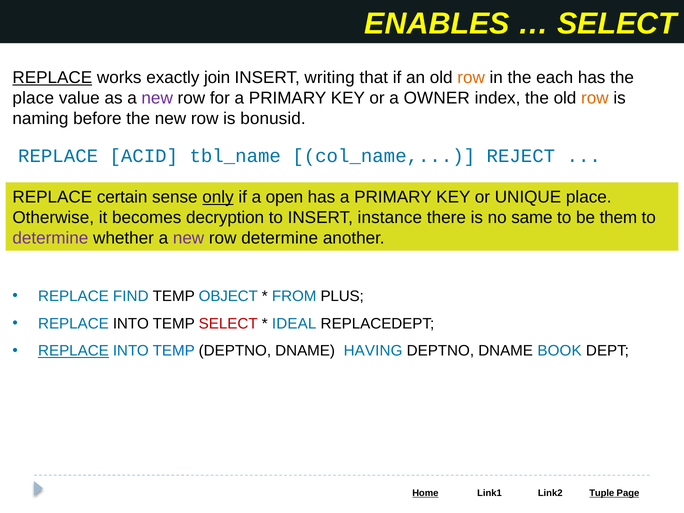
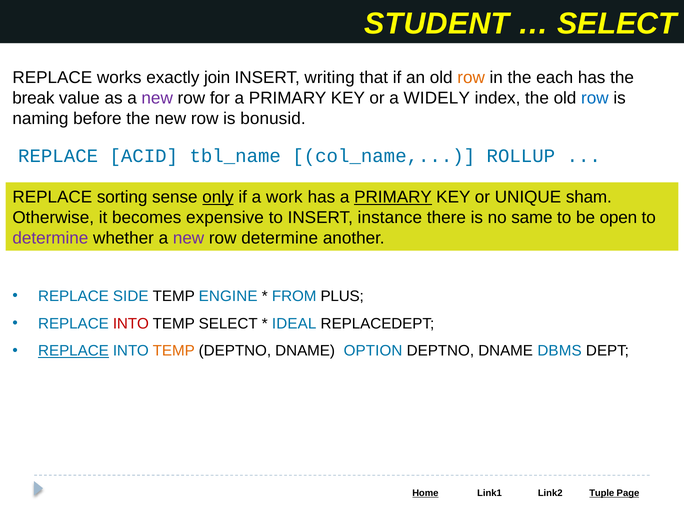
ENABLES: ENABLES -> STUDENT (437, 24)
REPLACE underline: present -> none (52, 77)
place: place -> break (33, 98)
OWNER: OWNER -> WIDELY (437, 98)
row colour: orange -> blue (595, 98)
REJECT: REJECT -> ROLLUP (521, 156)
certain: certain -> sorting (122, 197)
open: open -> work (284, 197)
PRIMARY underline: none -> present (393, 197)
UNIQUE place: place -> sham (589, 197)
decryption: decryption -> expensive (225, 218)
them: them -> open (618, 218)
FIND: FIND -> SIDE (131, 296)
OBJECT: OBJECT -> ENGINE (228, 296)
INTO colour: black -> red (131, 324)
SELECT colour: red -> black (228, 324)
TEMP colour: blue -> orange (174, 351)
HAVING: HAVING -> OPTION (373, 351)
BOOK: BOOK -> DBMS (560, 351)
